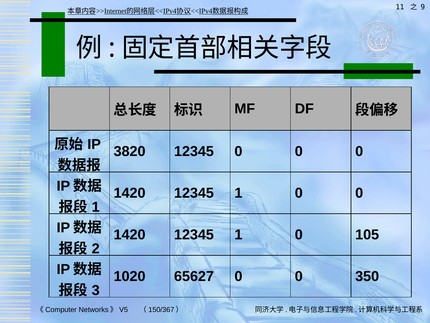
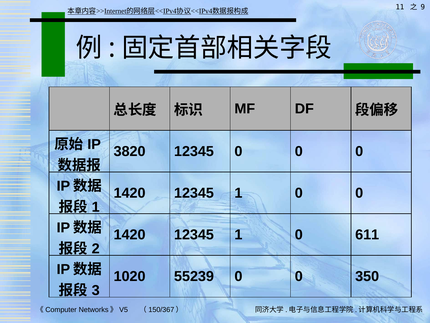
105: 105 -> 611 (367, 234)
65627: 65627 -> 55239 (194, 276)
